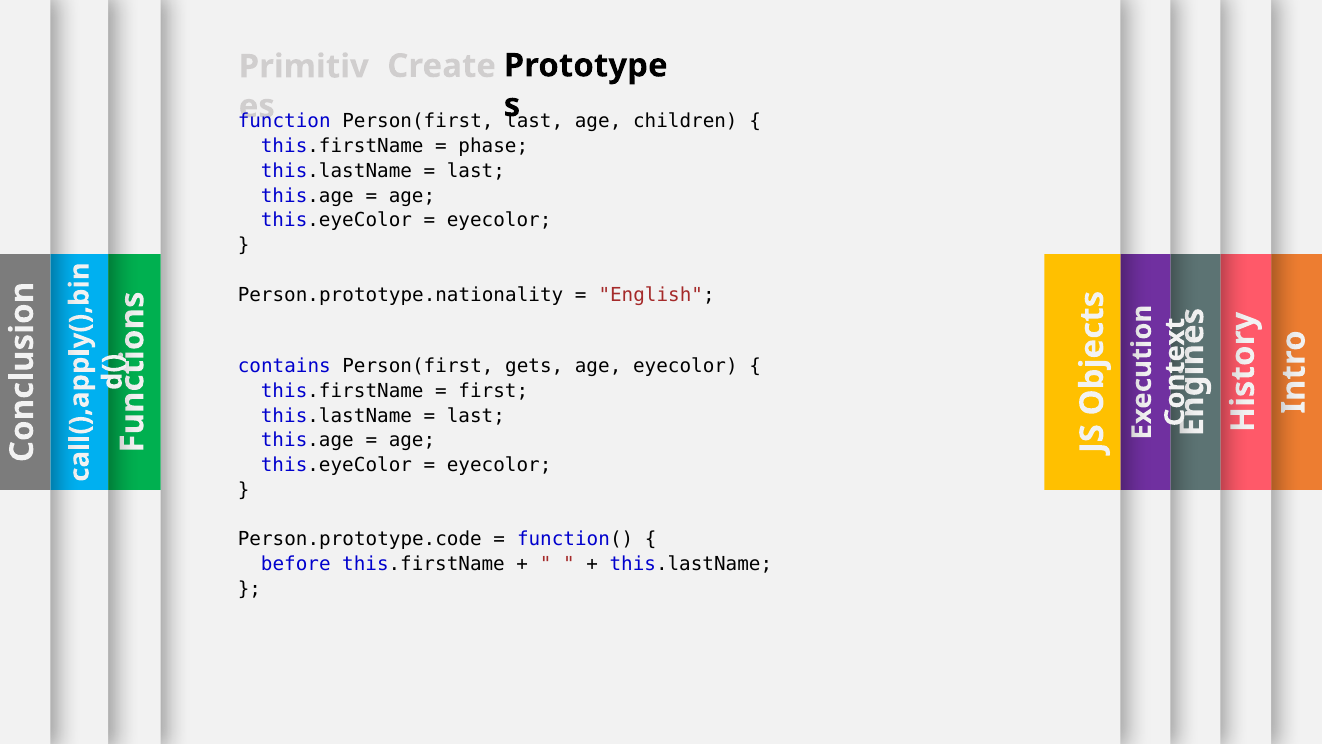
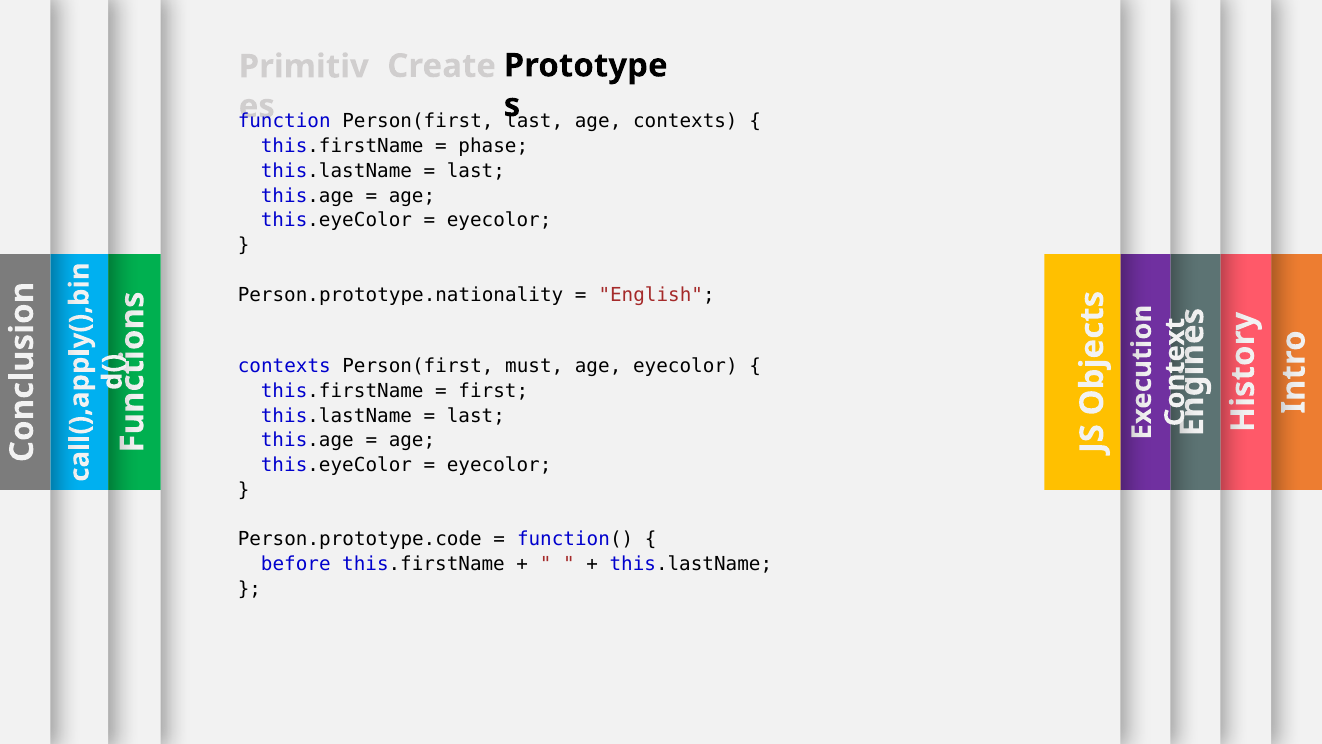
age children: children -> contexts (685, 121)
contains: contains -> contexts (284, 366)
gets: gets -> must (534, 366)
